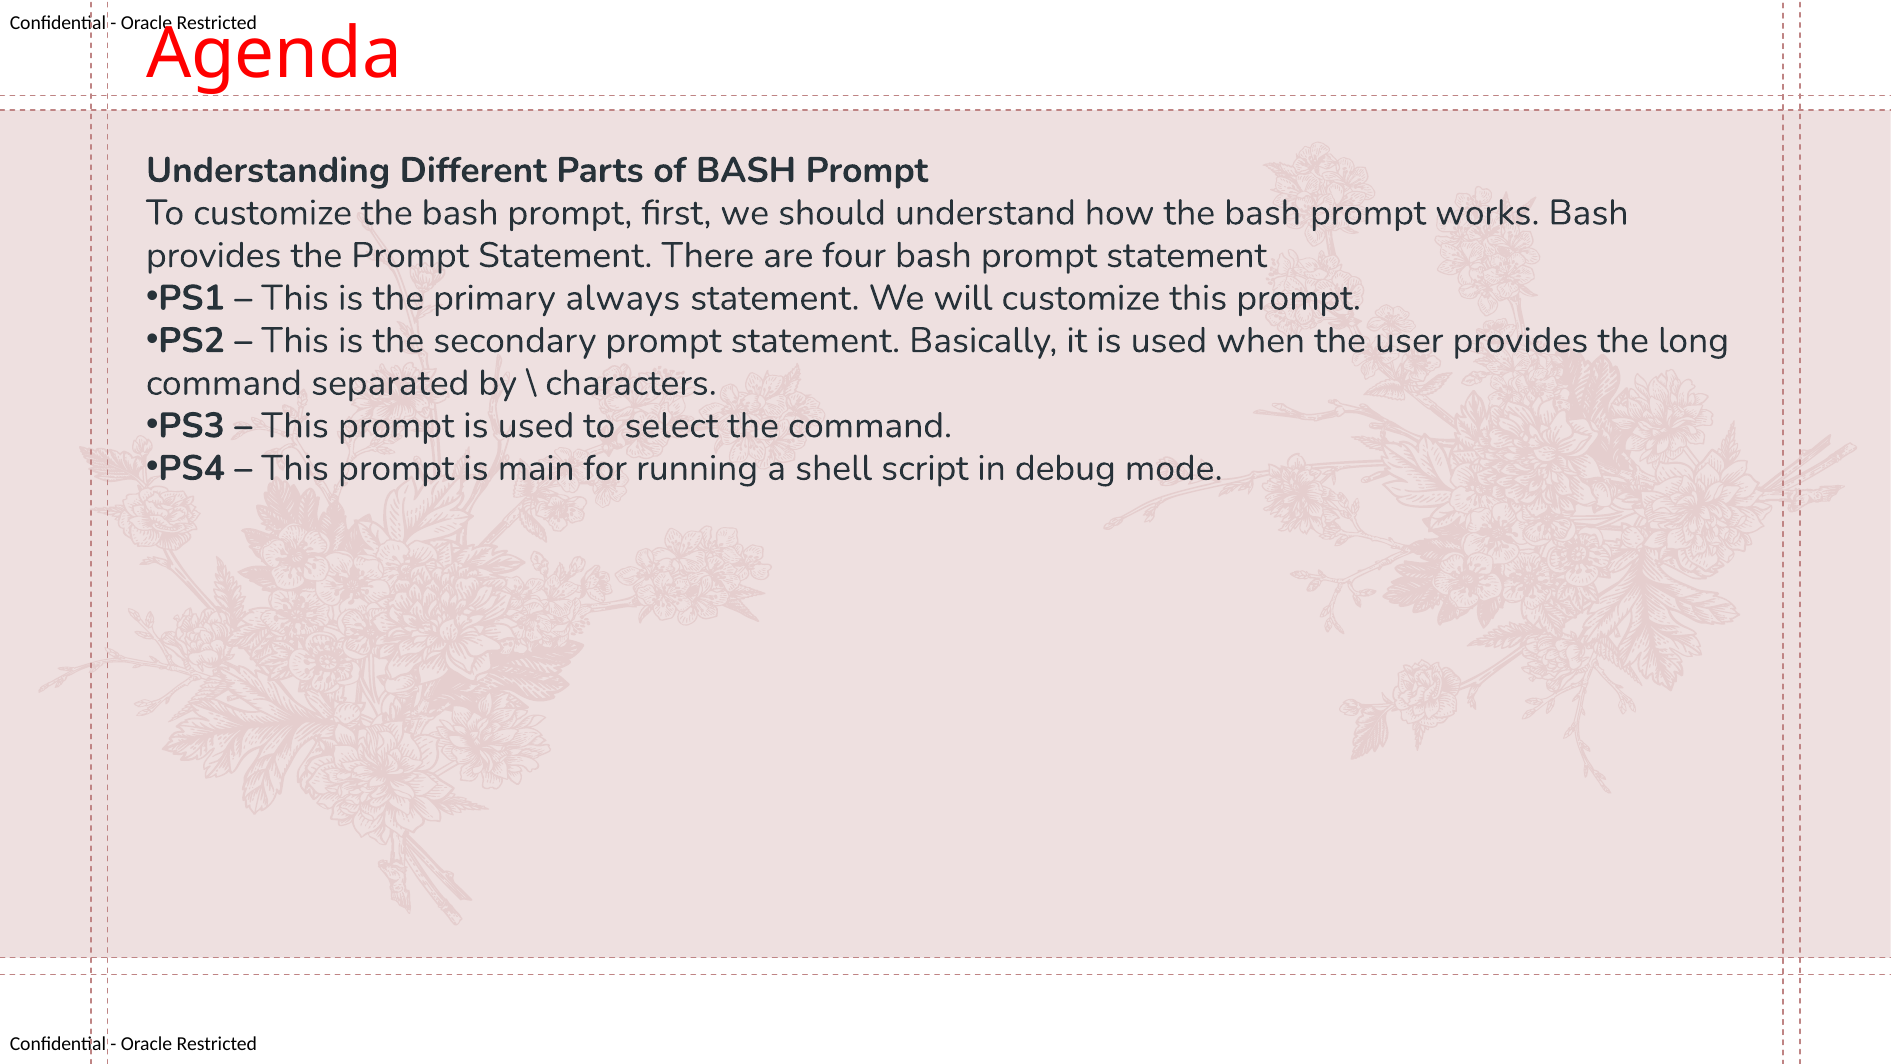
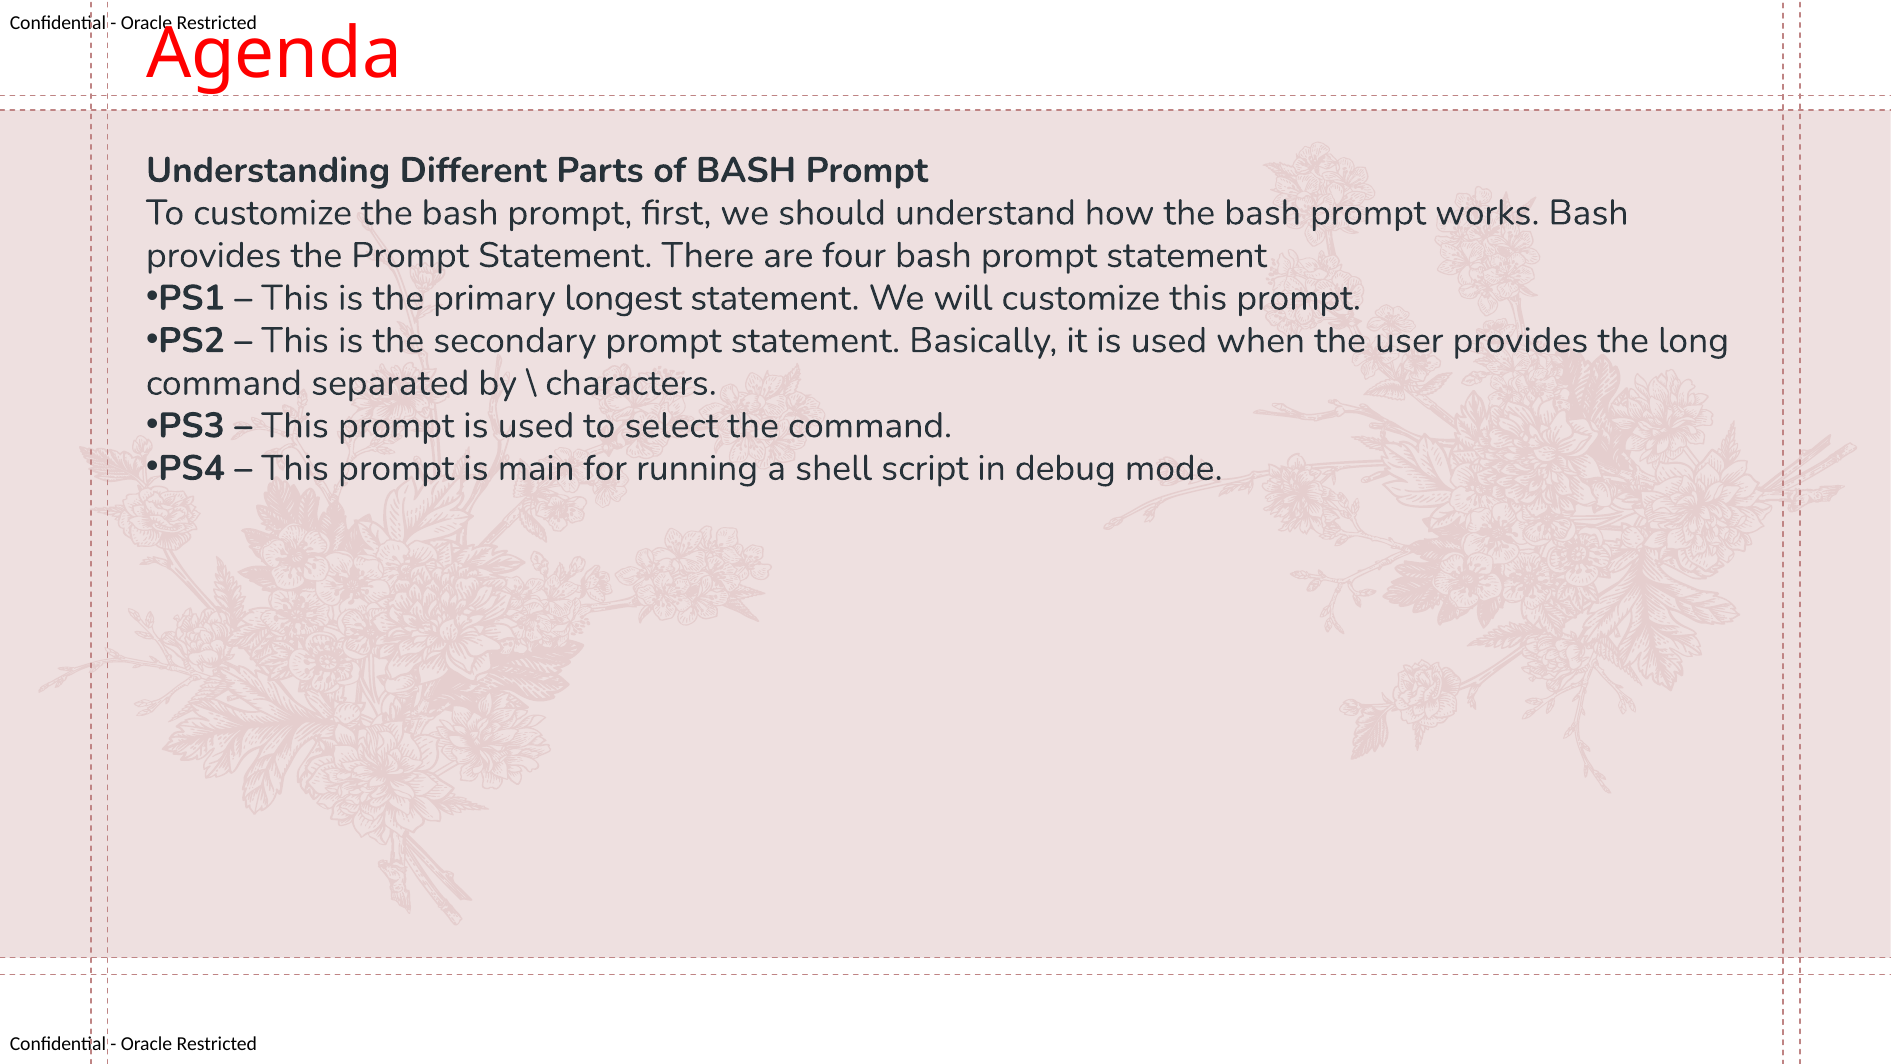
always: always -> longest (623, 298)
